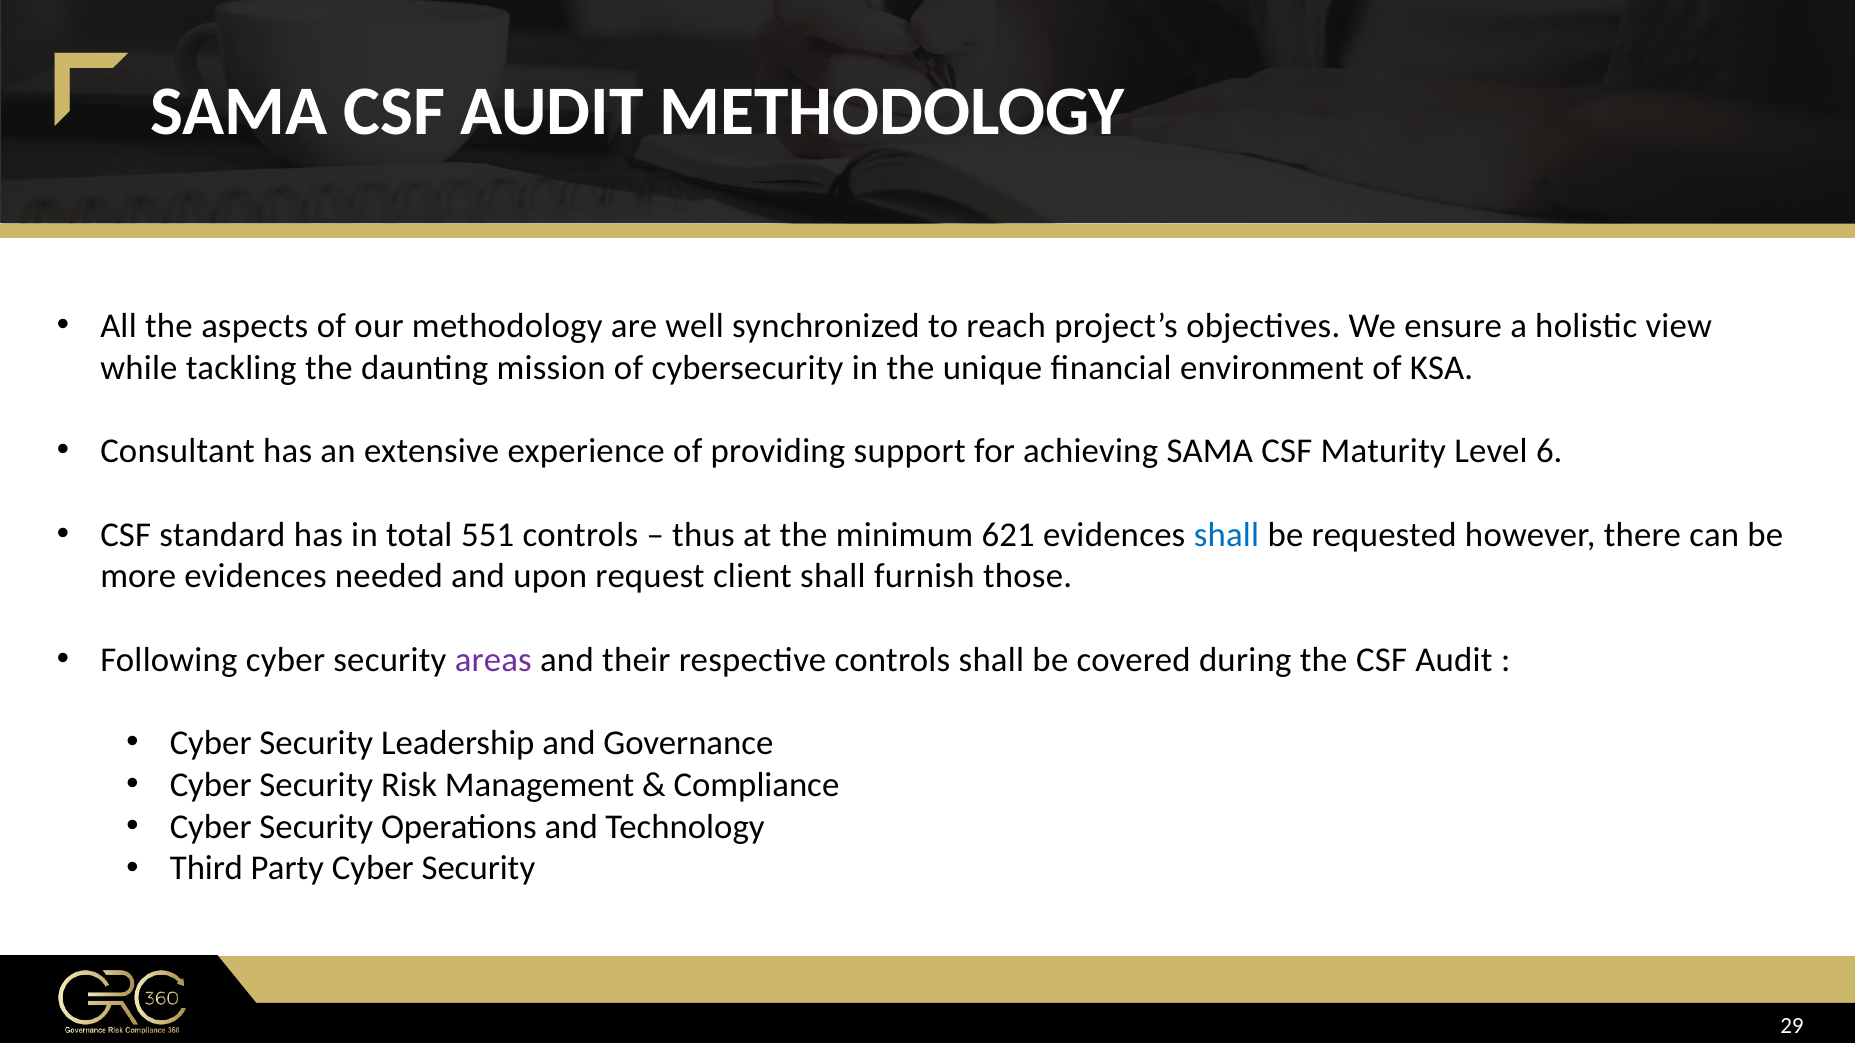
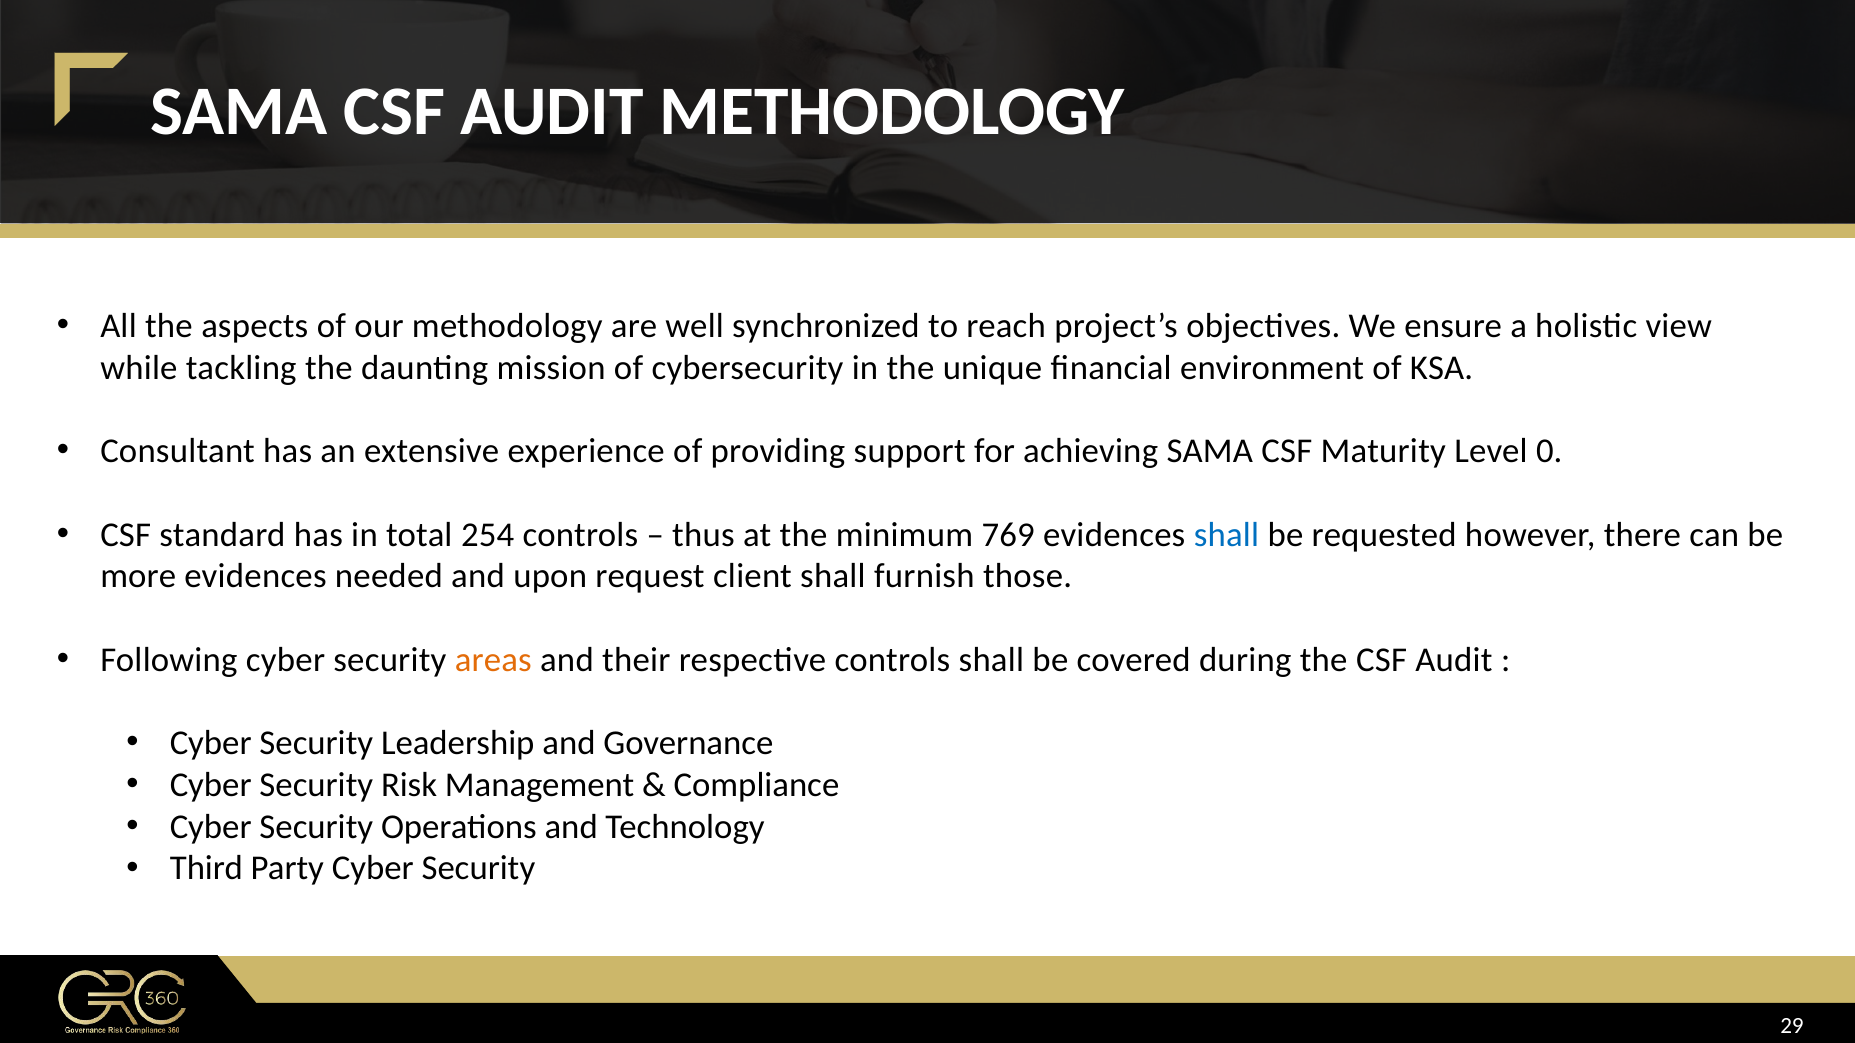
6: 6 -> 0 (1549, 451)
551: 551 -> 254 (488, 535)
621: 621 -> 769 (1008, 535)
areas colour: purple -> orange (493, 660)
